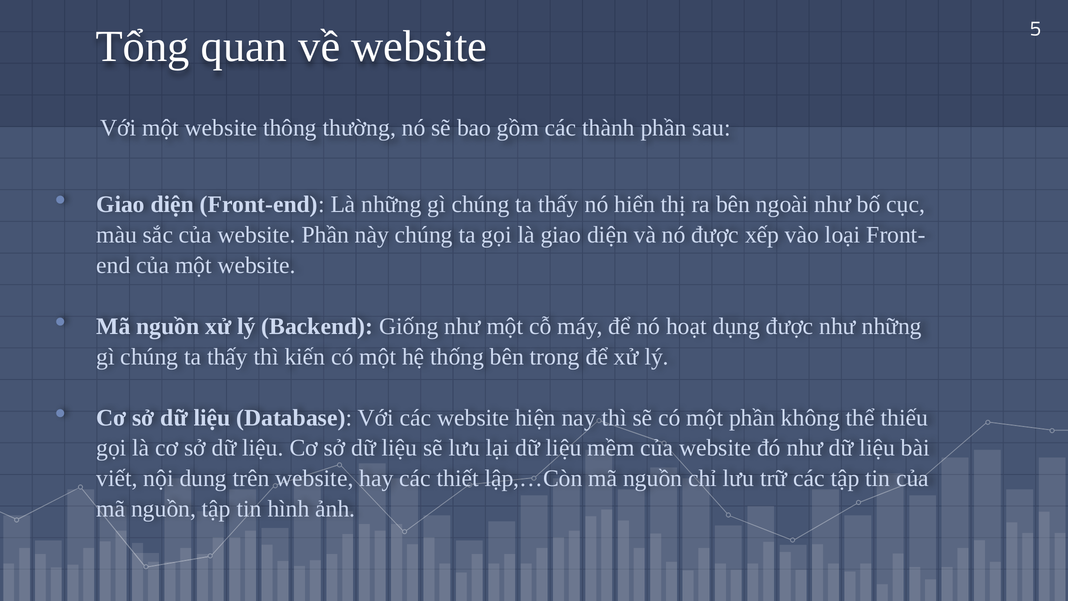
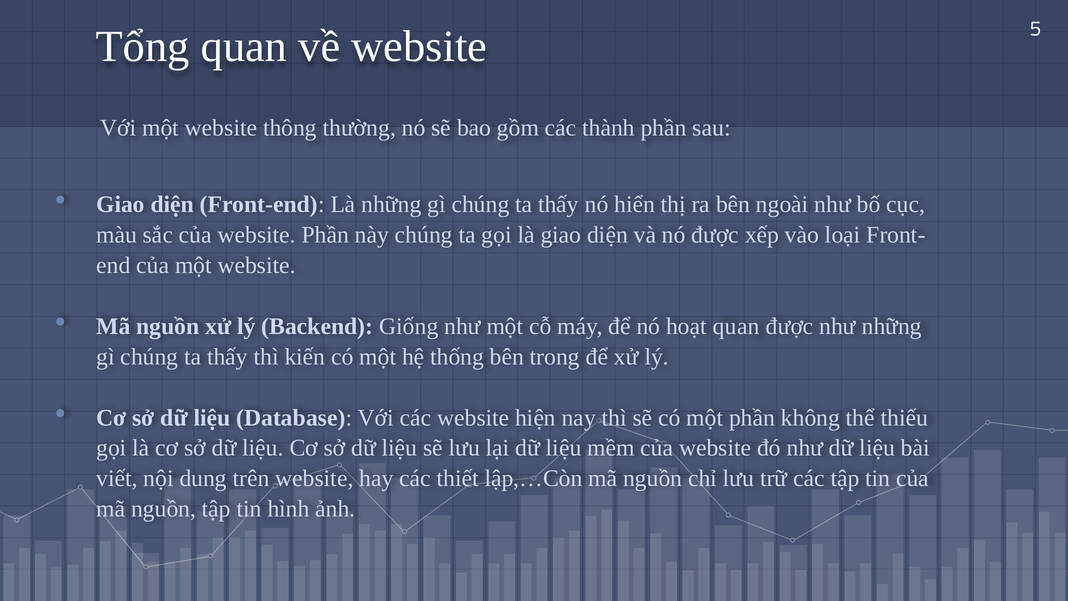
hoạt dụng: dụng -> quan (736, 326)
